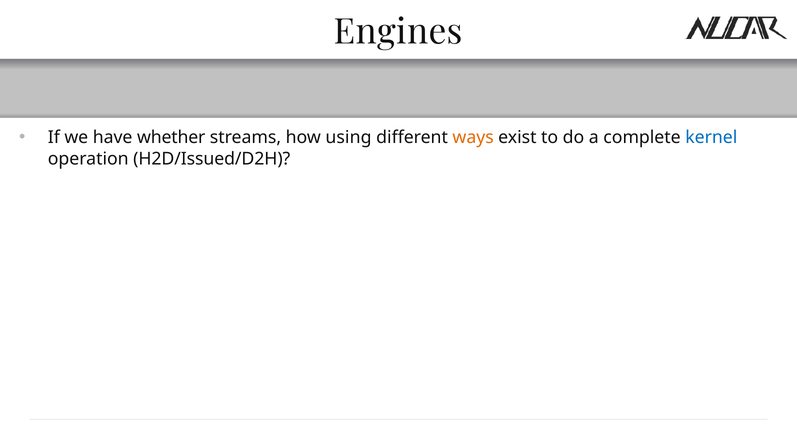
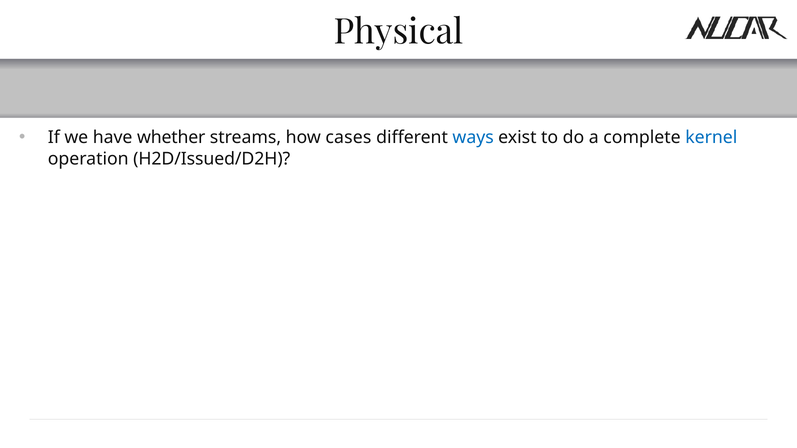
Engines: Engines -> Physical (399, 32)
using: using -> cases (348, 138)
ways colour: orange -> blue (473, 138)
